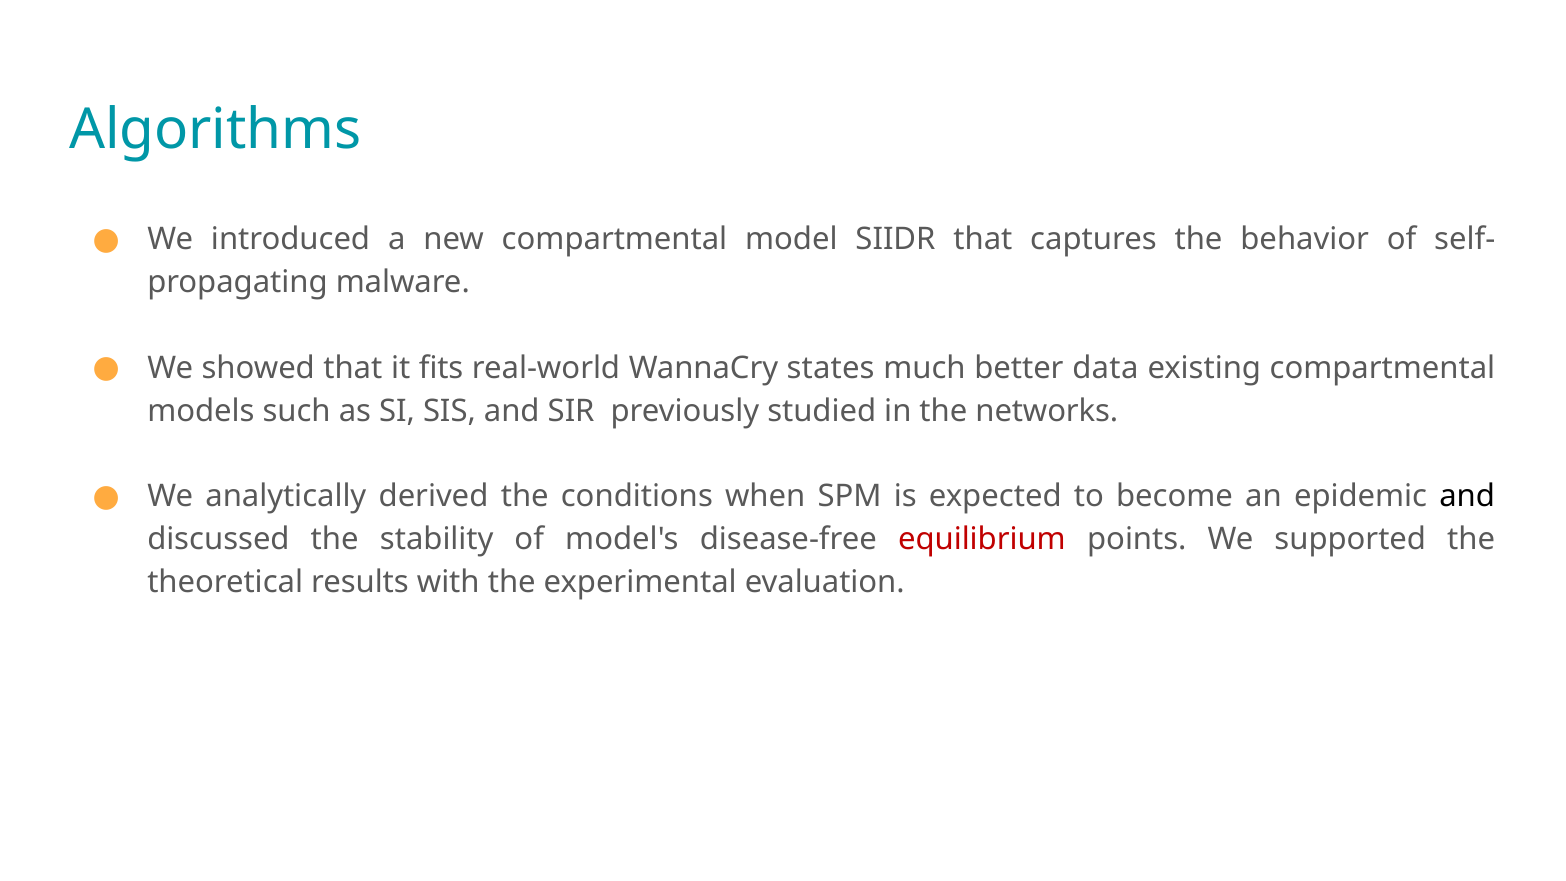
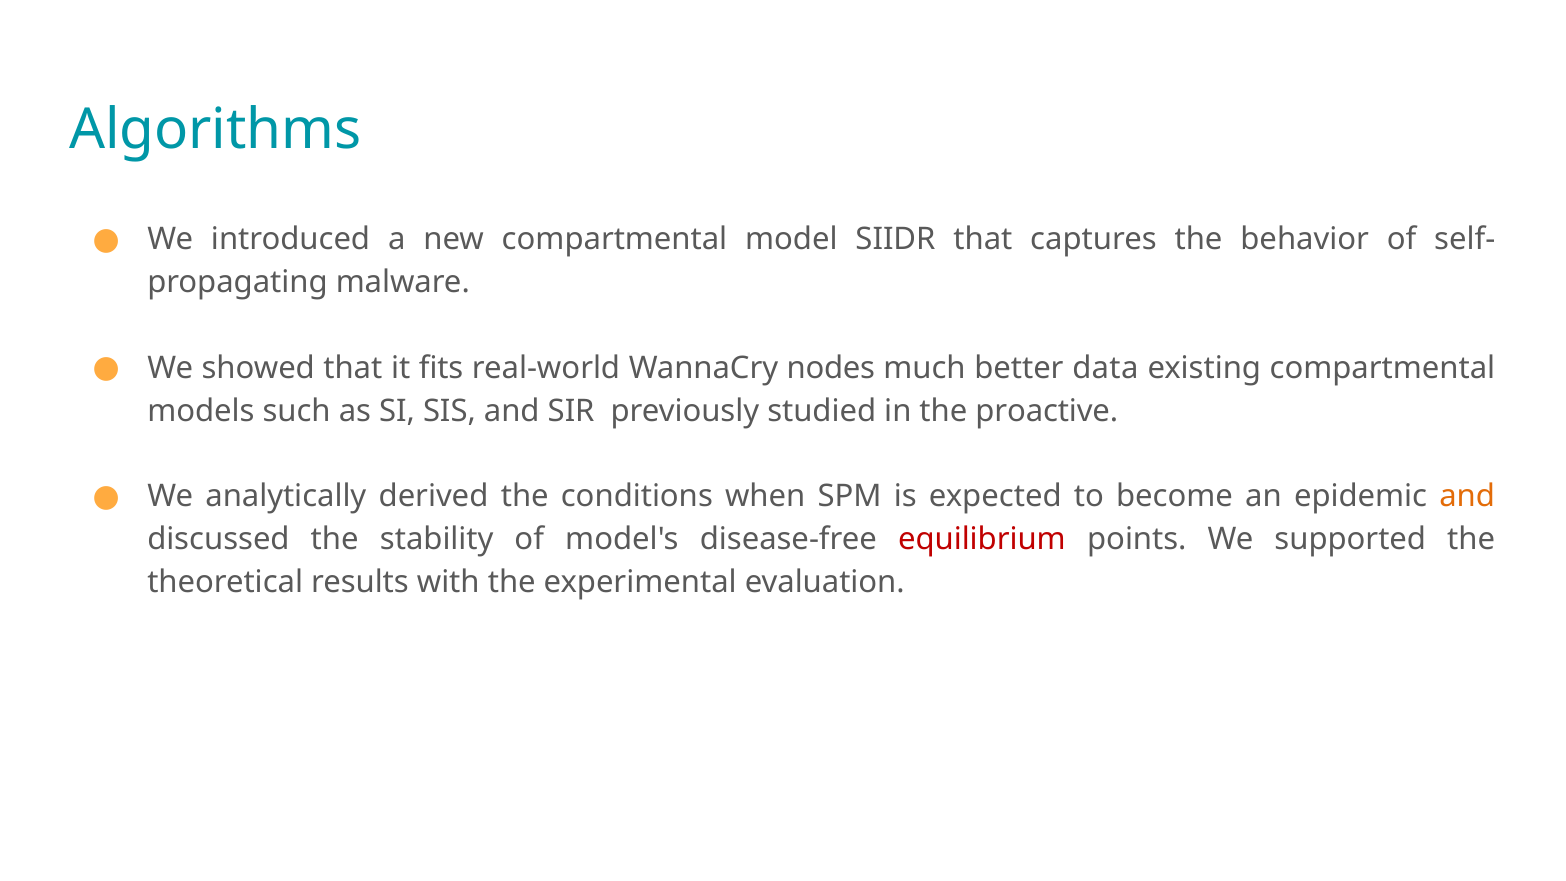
states: states -> nodes (831, 368)
networks: networks -> proactive (1047, 411)
and colour: black -> orange (1467, 496)
